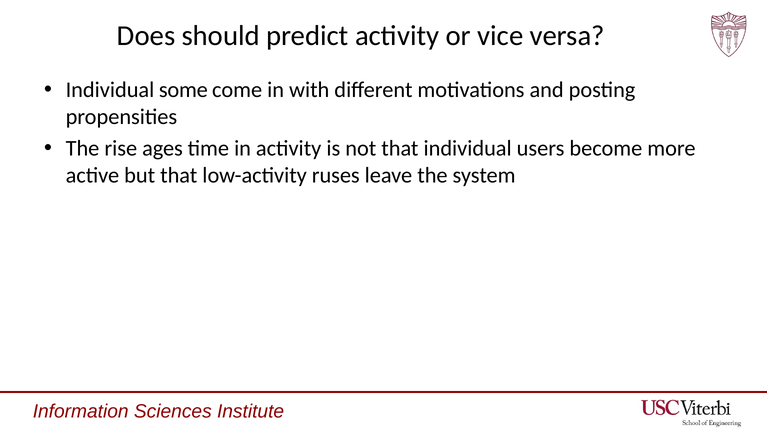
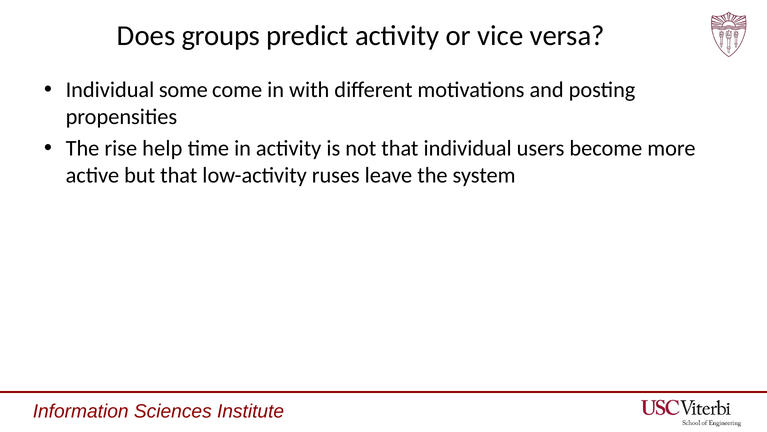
should: should -> groups (221, 36)
ages: ages -> help (162, 148)
